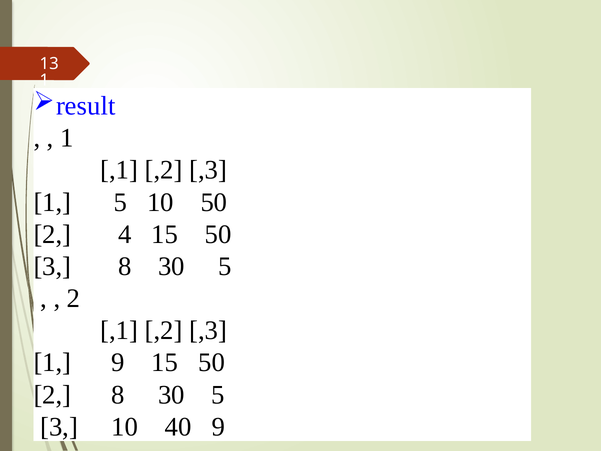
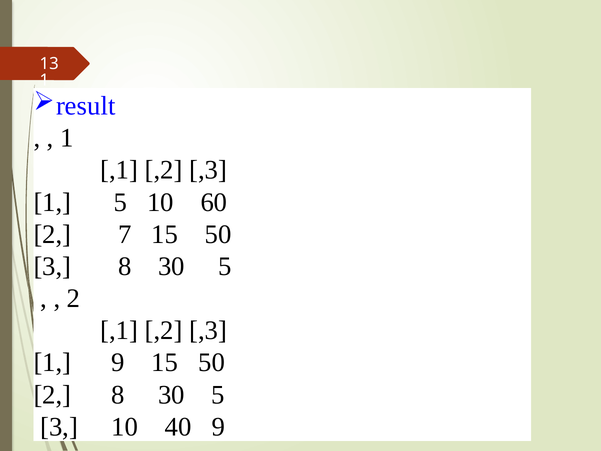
10 50: 50 -> 60 (214, 202)
4: 4 -> 7 (125, 234)
